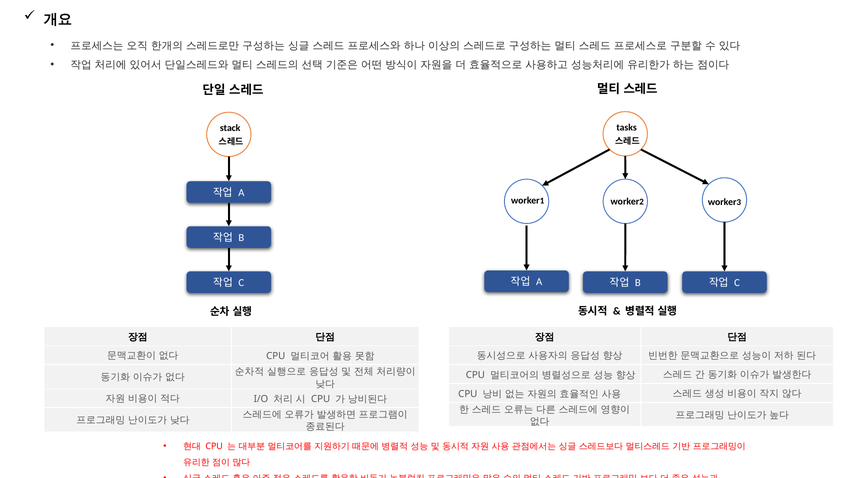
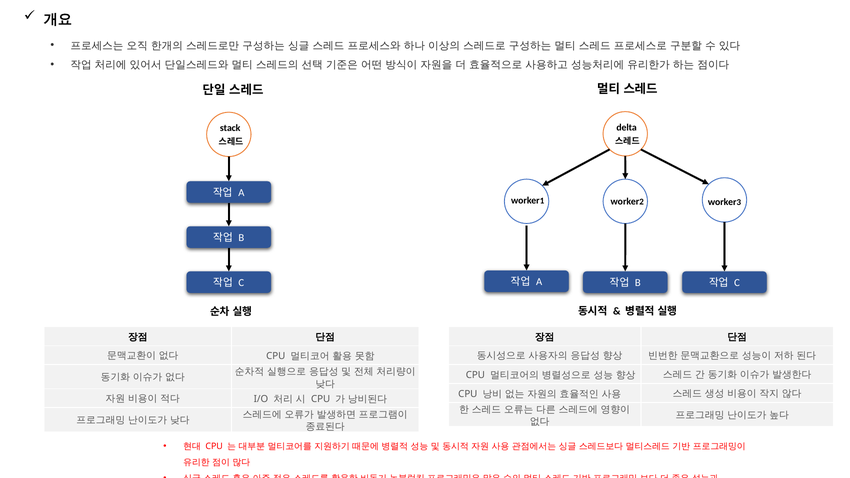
tasks: tasks -> delta (627, 128)
